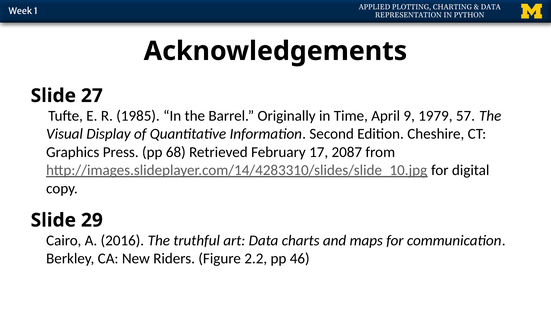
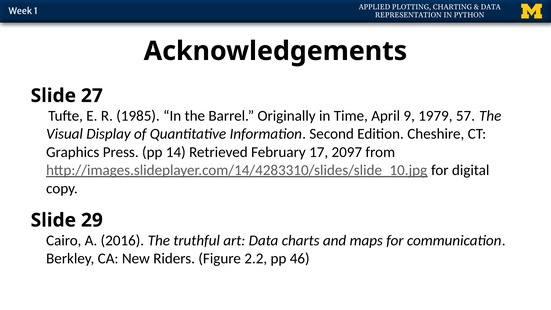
68: 68 -> 14 (176, 152)
2087: 2087 -> 2097 (347, 152)
